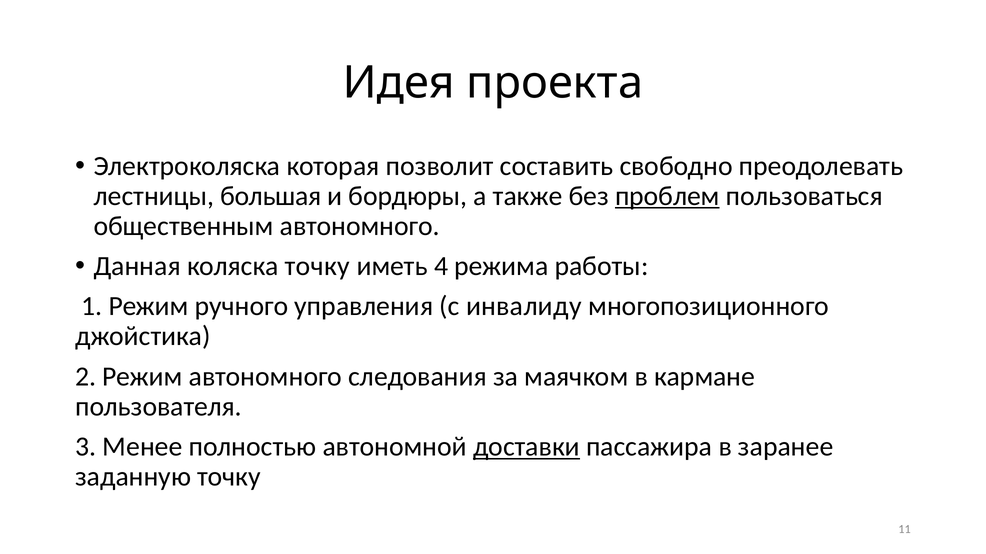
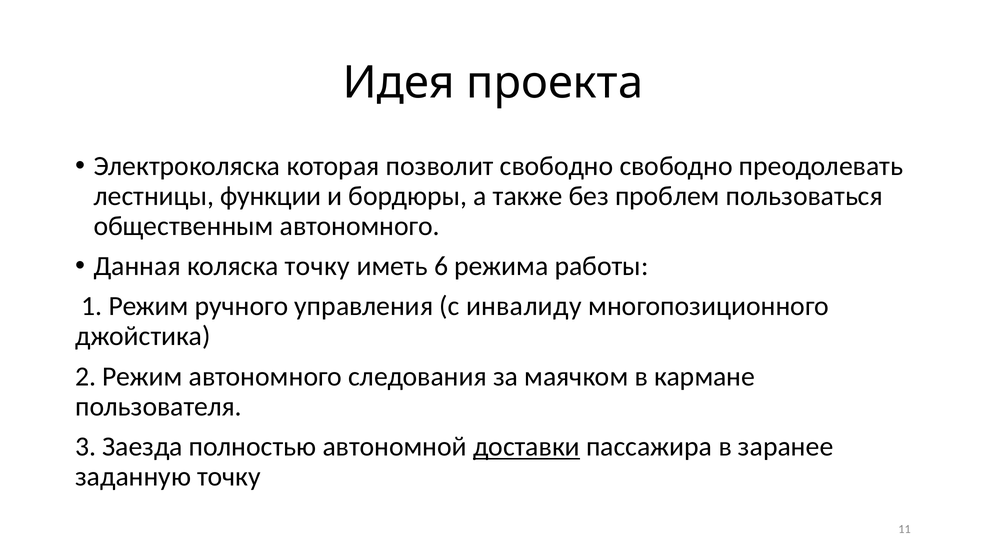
позволит составить: составить -> свободно (557, 166)
большая: большая -> функции (271, 196)
проблем underline: present -> none (667, 196)
4: 4 -> 6 (441, 266)
Менее: Менее -> Заезда (143, 447)
